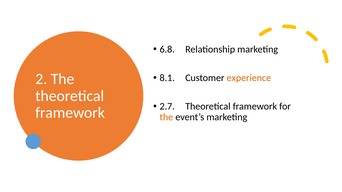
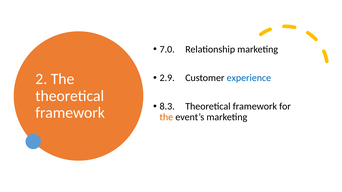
6.8: 6.8 -> 7.0 (167, 49)
8.1: 8.1 -> 2.9 (167, 78)
experience colour: orange -> blue (249, 78)
2.7: 2.7 -> 8.3 (167, 107)
